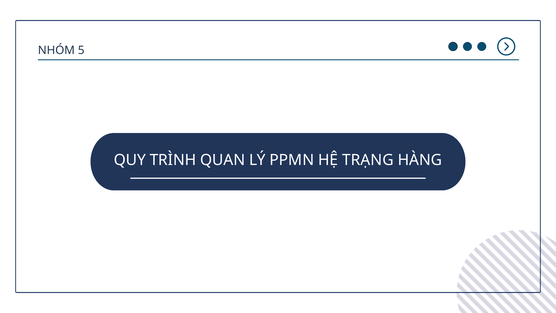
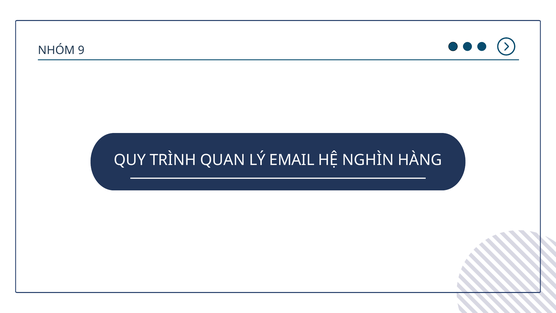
5: 5 -> 9 (81, 50)
PPMN: PPMN -> EMAIL (292, 160)
TRẠNG: TRẠNG -> NGHÌN (368, 160)
